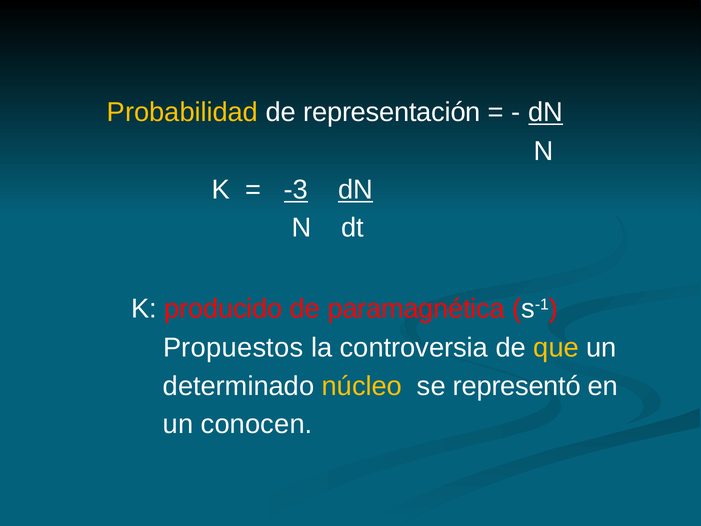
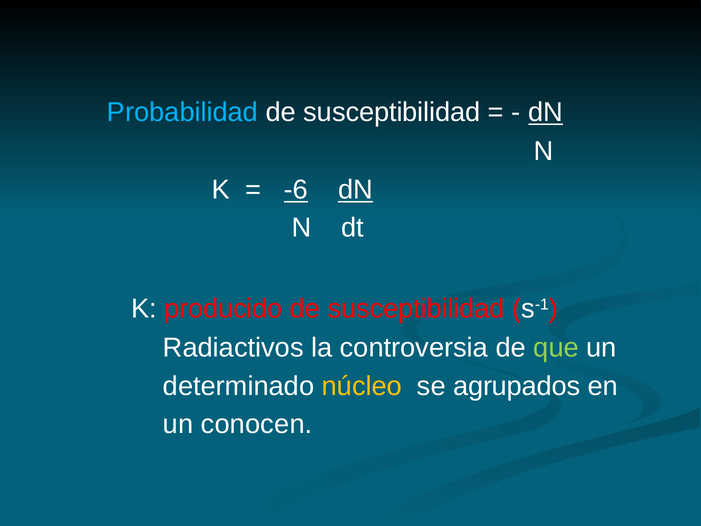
Probabilidad colour: yellow -> light blue (183, 112)
representación: representación -> susceptibilidad (392, 112)
-3: -3 -> -6 (296, 190)
paramagnética: paramagnética -> susceptibilidad (416, 309)
Propuestos: Propuestos -> Radiactivos (233, 348)
que colour: yellow -> light green (556, 348)
representó: representó -> agrupados (517, 386)
